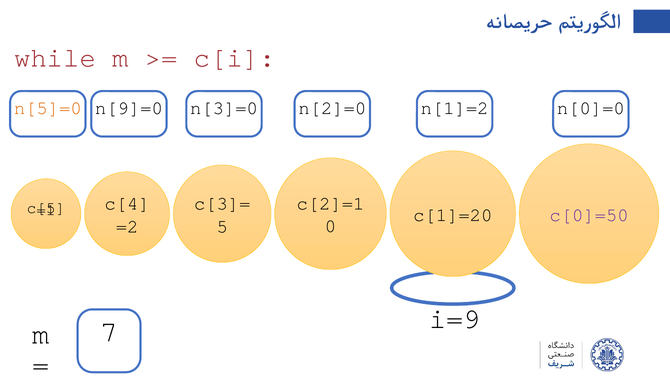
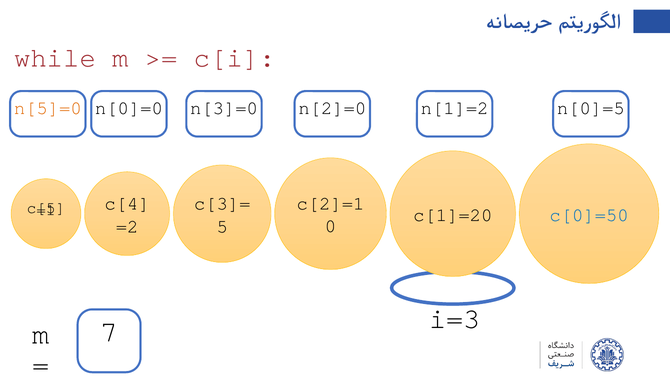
n[9]=0: n[9]=0 -> n[0]=0 (129, 108)
n[0]=0: n[0]=0 -> n[0]=5 (591, 108)
c[0]=50 colour: purple -> blue (589, 215)
i=9: i=9 -> i=3 (455, 319)
